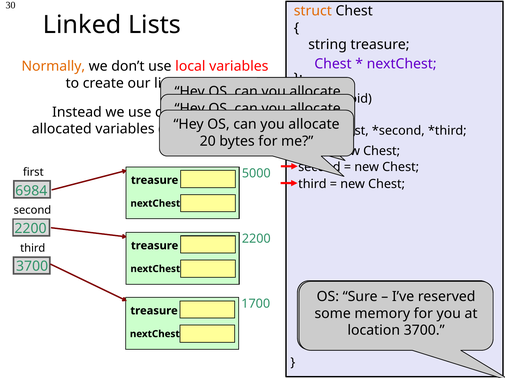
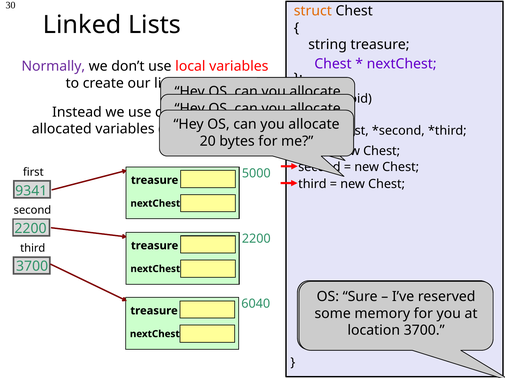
Normally colour: orange -> purple (53, 66)
6984: 6984 -> 9341 (31, 191)
1700: 1700 -> 6040 (256, 304)
